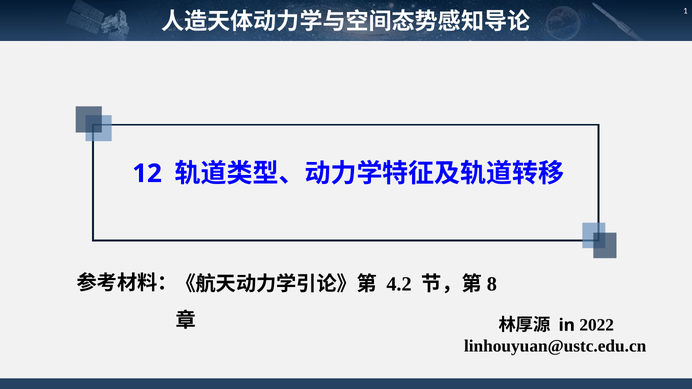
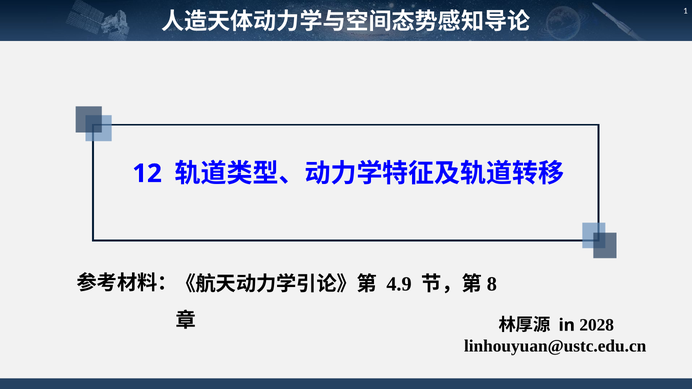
4.2: 4.2 -> 4.9 (399, 285)
2022: 2022 -> 2028 (597, 325)
